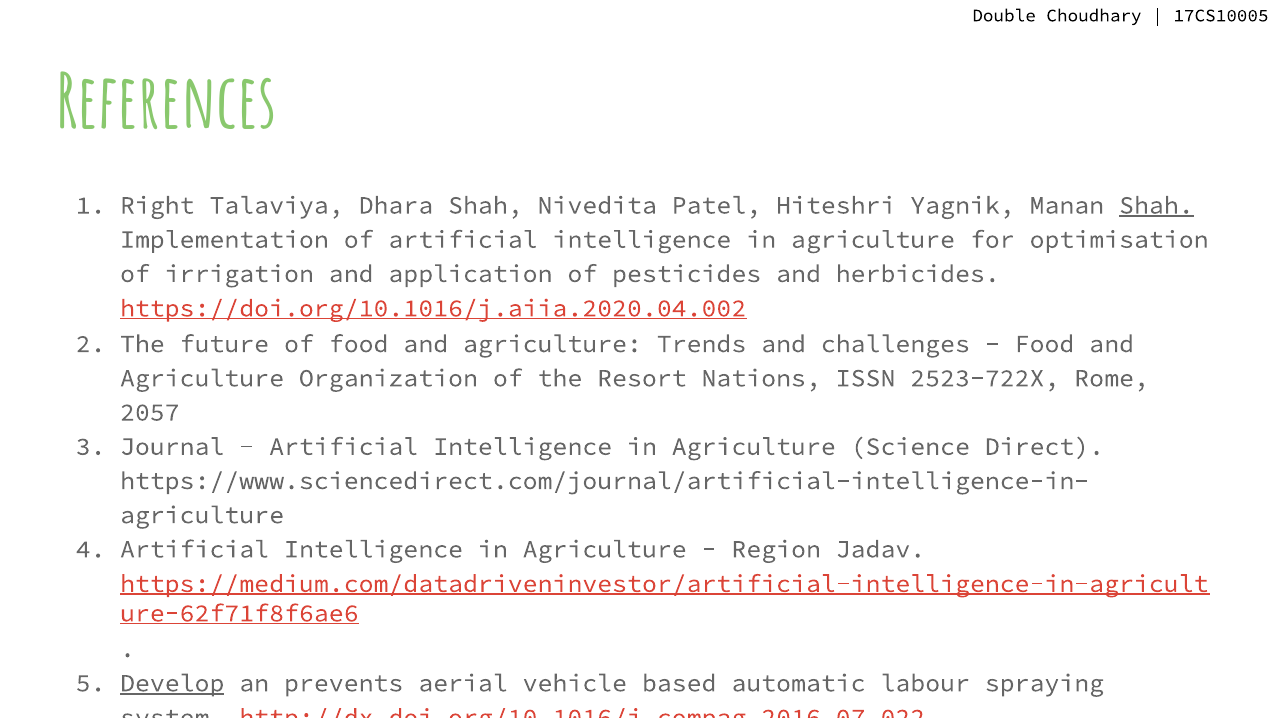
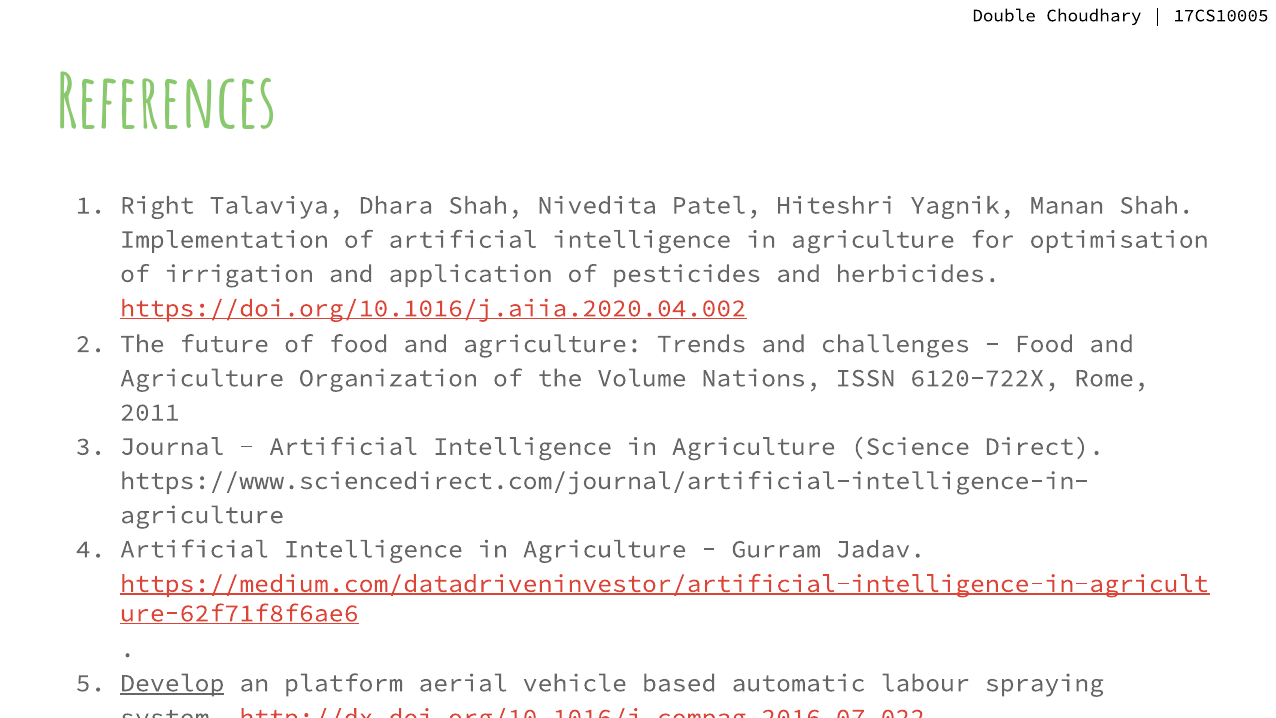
Shah underline: present -> none (1156, 205)
Resort: Resort -> Volume (642, 378)
2523-722X: 2523-722X -> 6120-722X (985, 378)
2057: 2057 -> 2011 (150, 412)
Region: Region -> Gurram (776, 549)
prevents: prevents -> platform (344, 683)
